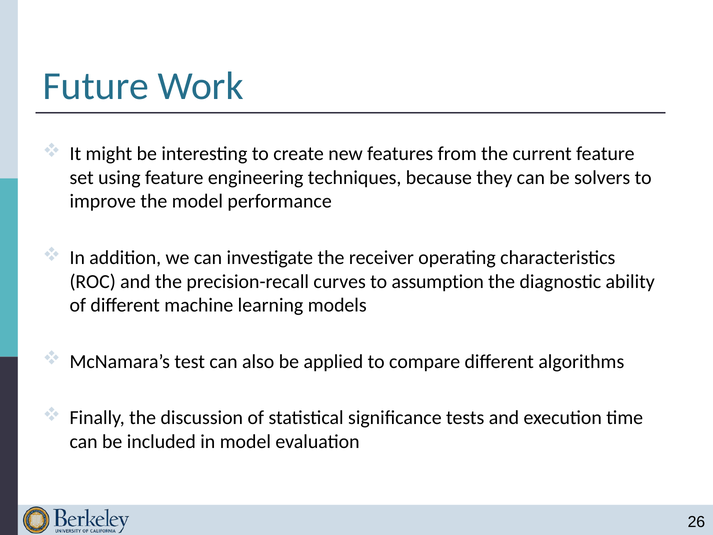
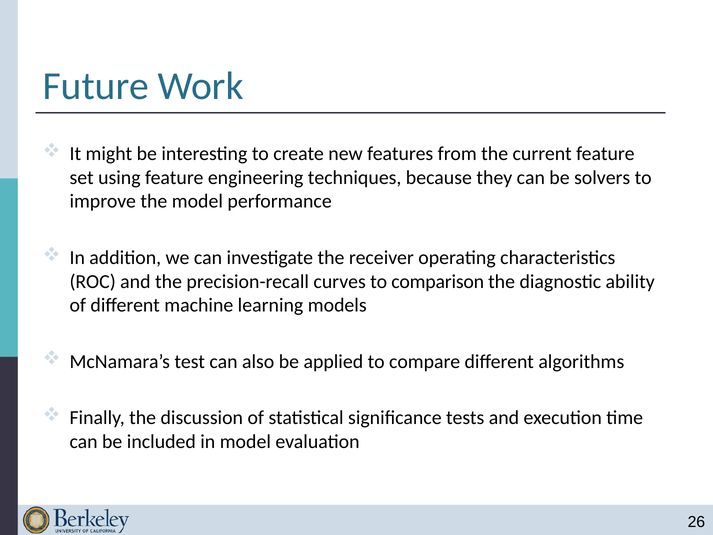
assumption: assumption -> comparison (438, 281)
